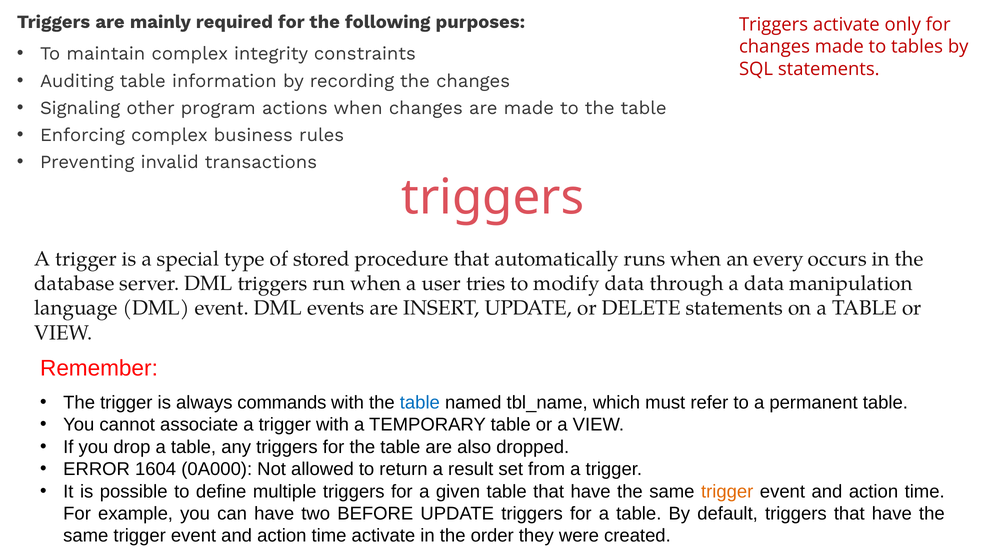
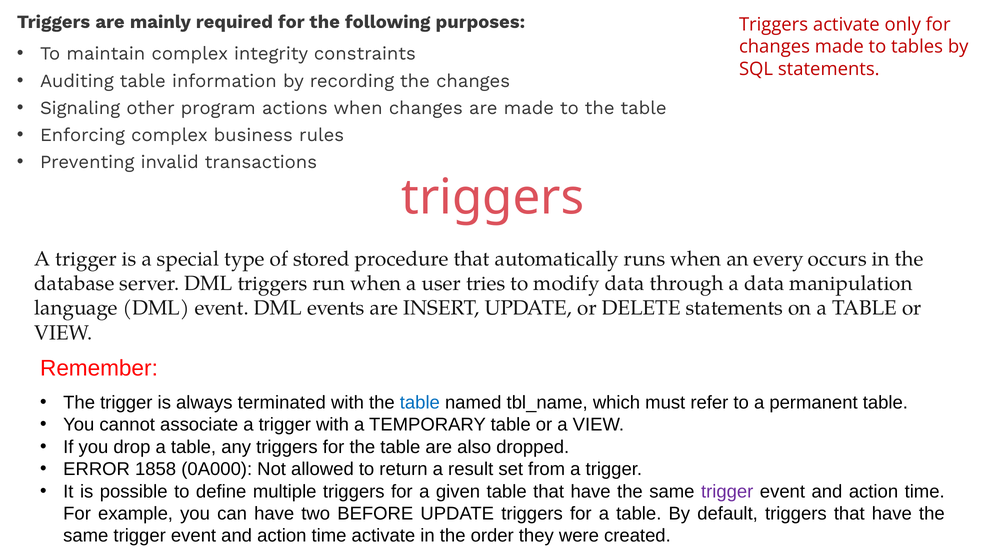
commands: commands -> terminated (282, 402)
1604: 1604 -> 1858 (156, 469)
trigger colour: orange -> purple (727, 491)
